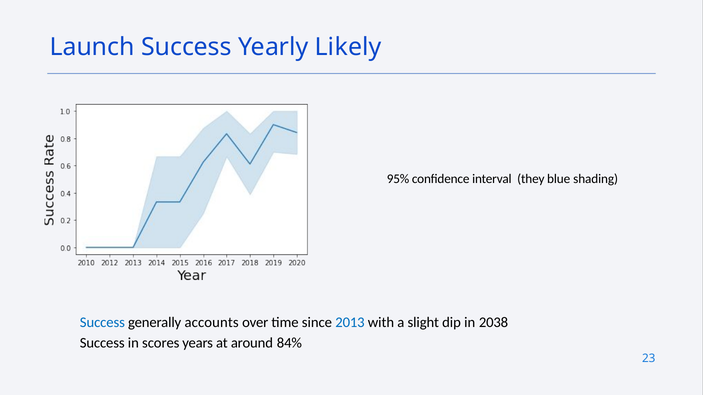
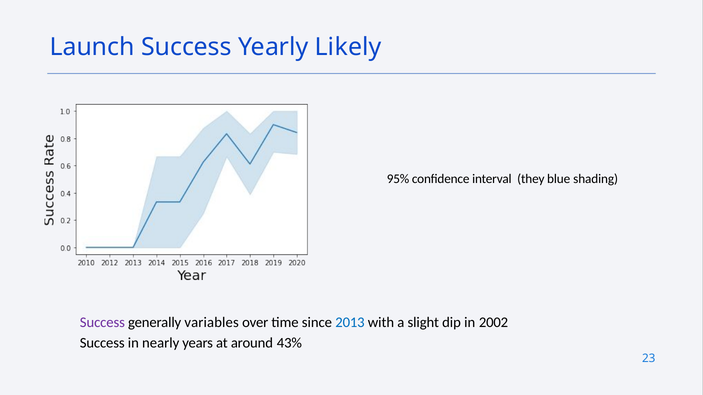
Success colour: blue -> purple (102, 323)
accounts: accounts -> variables (212, 323)
2038: 2038 -> 2002 (494, 323)
scores: scores -> nearly (161, 343)
84%: 84% -> 43% (289, 343)
